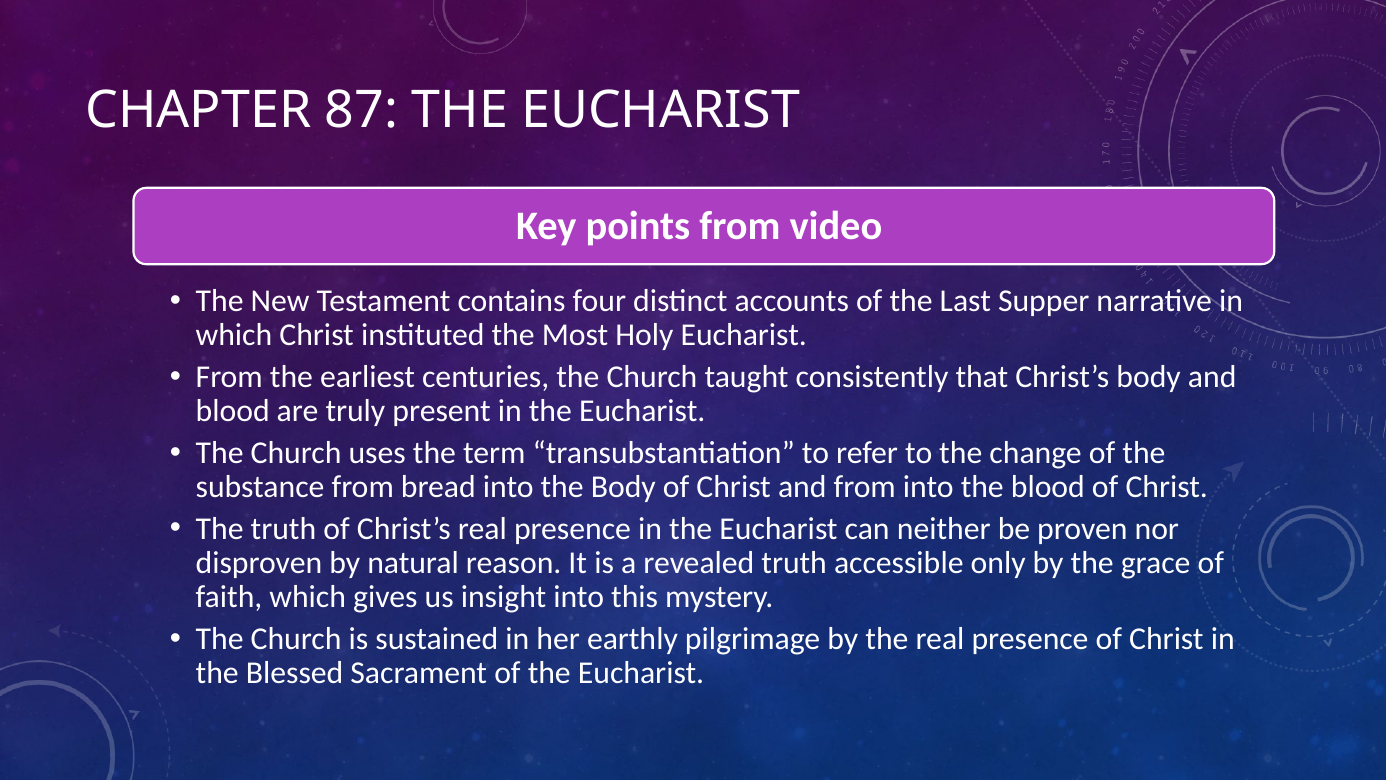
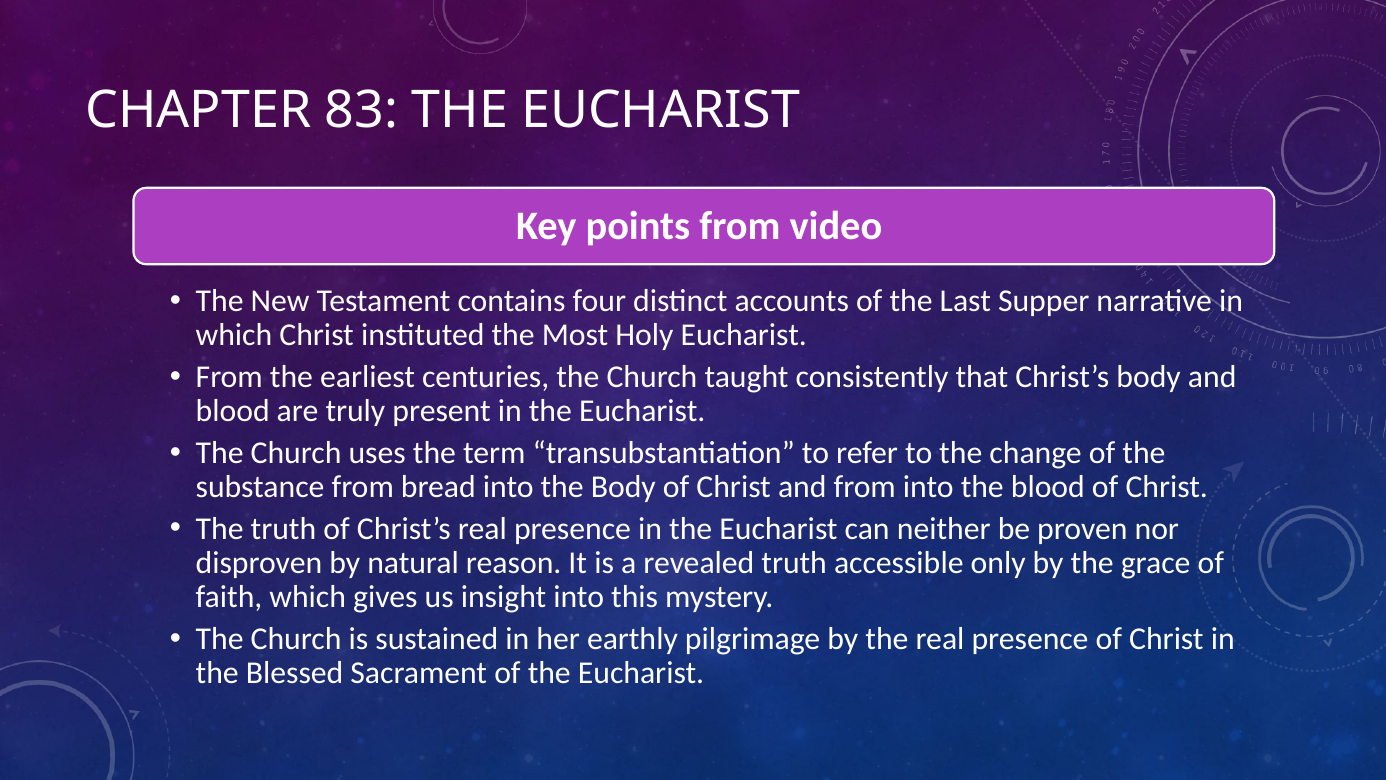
87: 87 -> 83 (362, 110)
